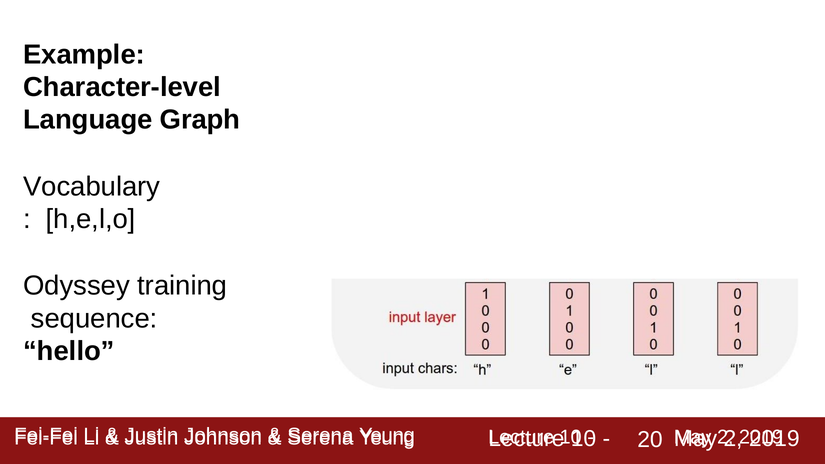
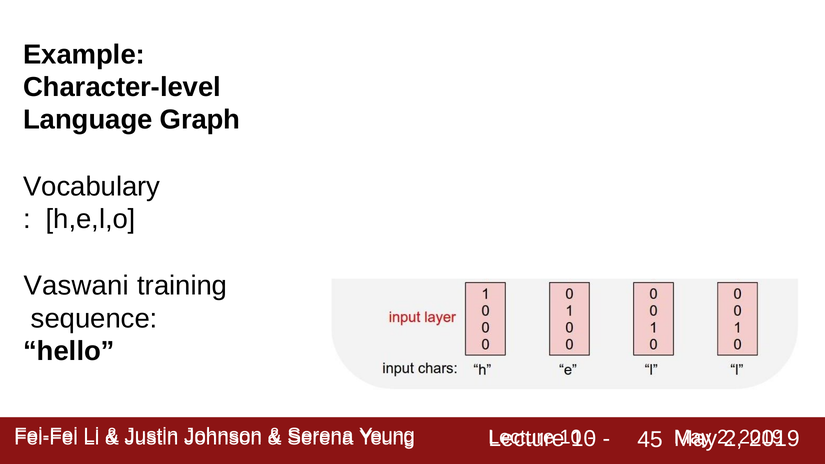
Odyssey: Odyssey -> Vaswani (76, 286)
20: 20 -> 45 (650, 440)
